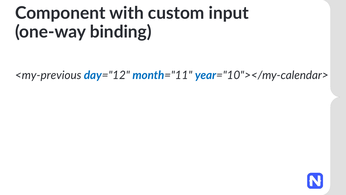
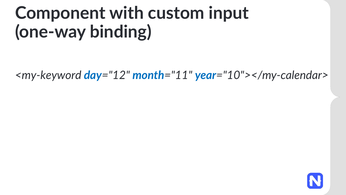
<my-previous: <my-previous -> <my-keyword (48, 75)
